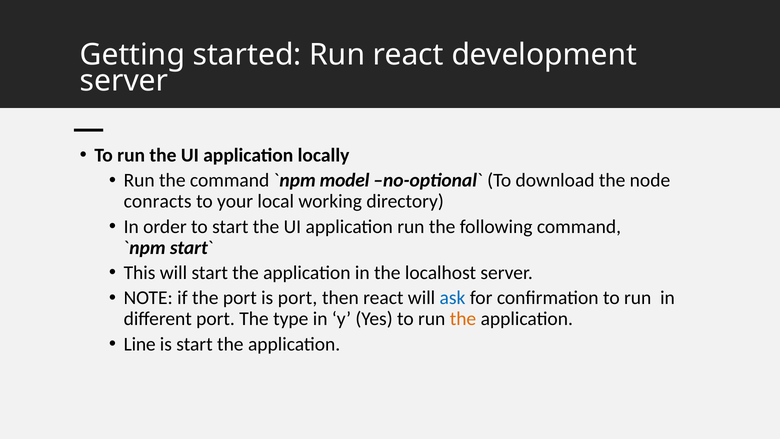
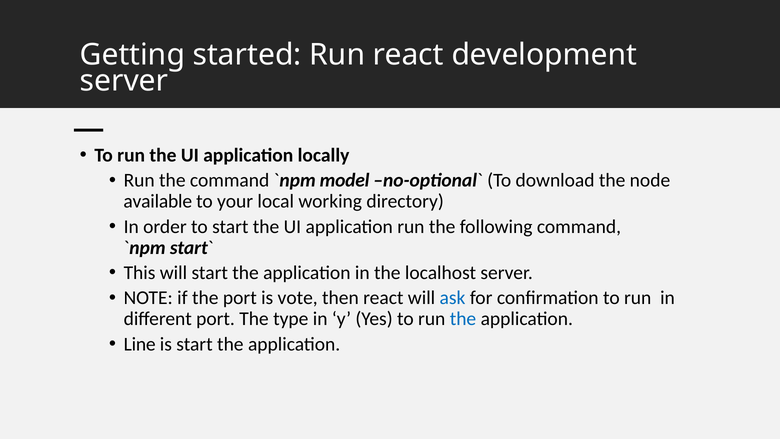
conracts: conracts -> available (158, 201)
is port: port -> vote (298, 298)
the colour: orange -> blue (463, 319)
